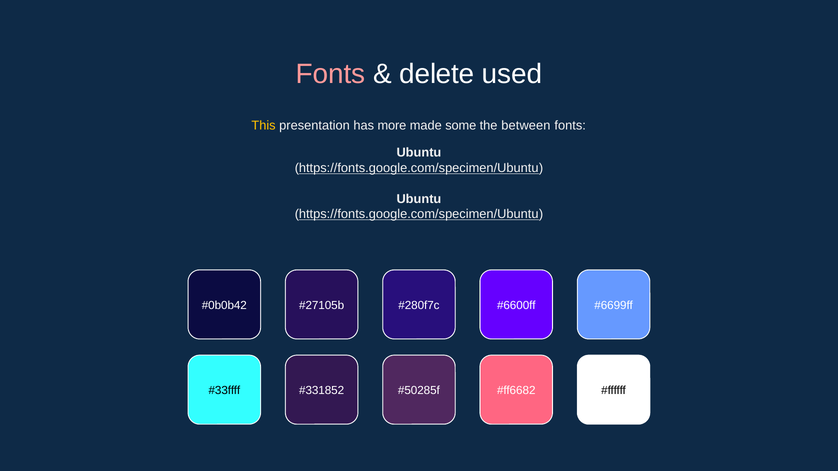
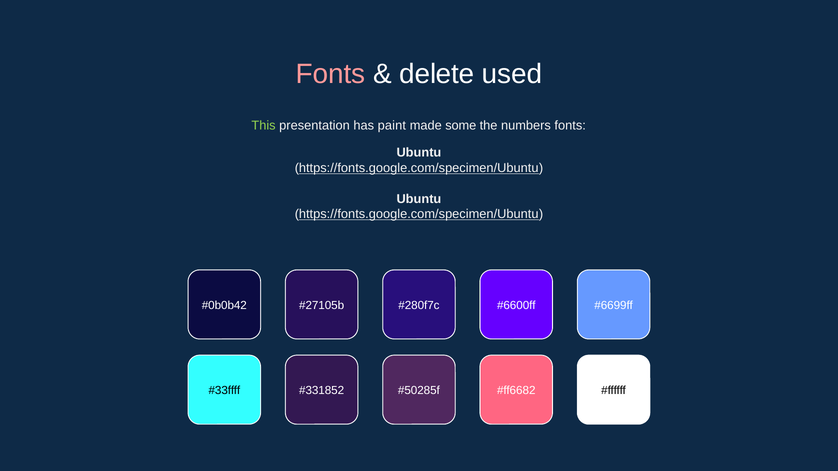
This colour: yellow -> light green (264, 126)
more: more -> paint (392, 126)
between: between -> numbers (526, 126)
